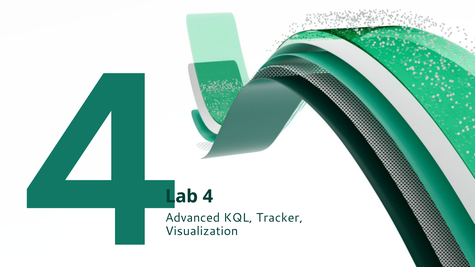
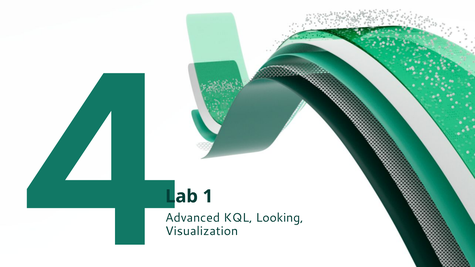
4: 4 -> 1 (208, 197)
Tracker: Tracker -> Looking (280, 218)
